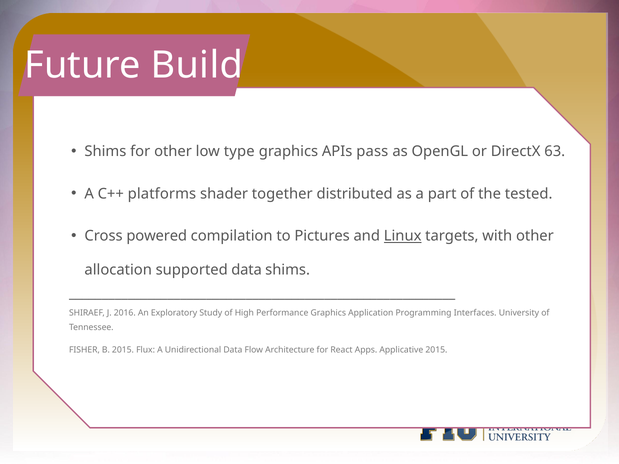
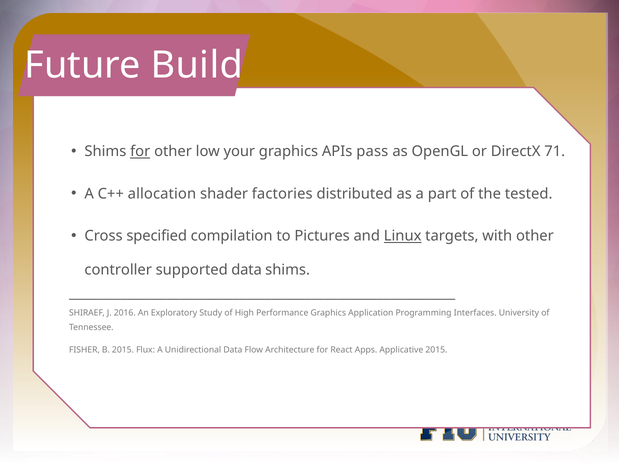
for underline: none -> present (140, 152)
type: type -> your (239, 152)
63: 63 -> 71 (555, 152)
platforms: platforms -> allocation (162, 194)
together: together -> factories (282, 194)
powered: powered -> specified (157, 236)
allocation: allocation -> controller (118, 270)
